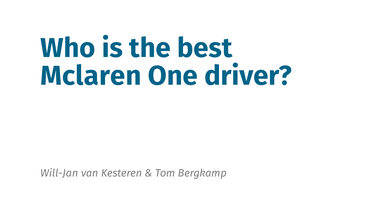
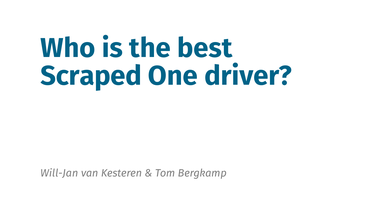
Mclaren: Mclaren -> Scraped (91, 76)
